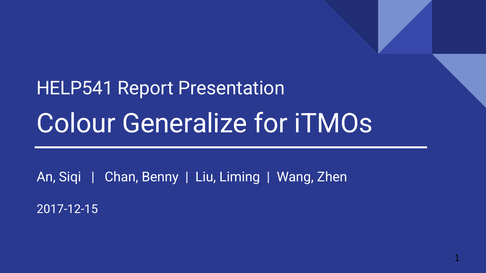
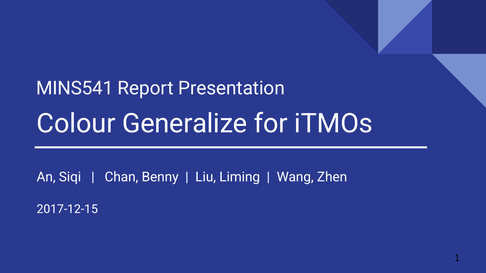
HELP541: HELP541 -> MINS541 (75, 88)
